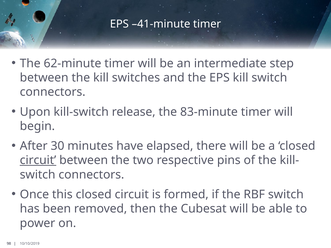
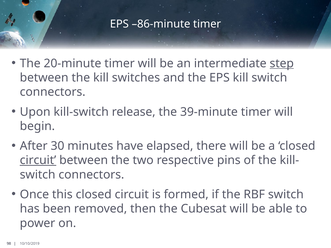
–41-minute: –41-minute -> –86-minute (161, 24)
62-minute: 62-minute -> 20-minute (72, 63)
step underline: none -> present (282, 63)
83-minute: 83-minute -> 39-minute (209, 112)
